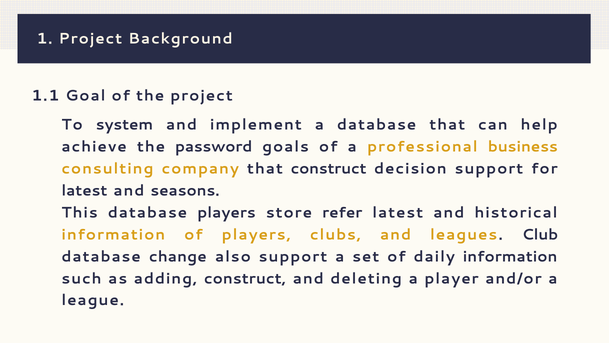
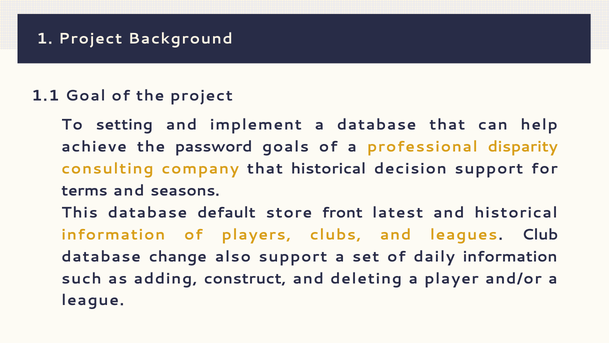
system: system -> setting (124, 125)
business: business -> disparity (523, 147)
that construct: construct -> historical (328, 169)
latest: latest -> terms (84, 190)
database players: players -> default (226, 212)
refer: refer -> front (342, 212)
